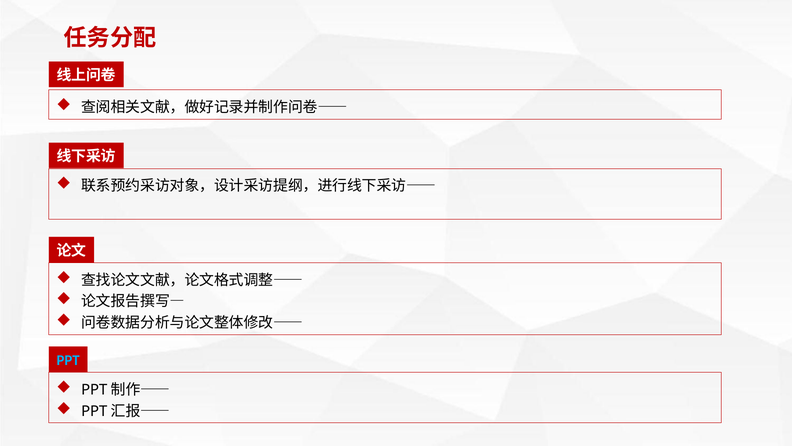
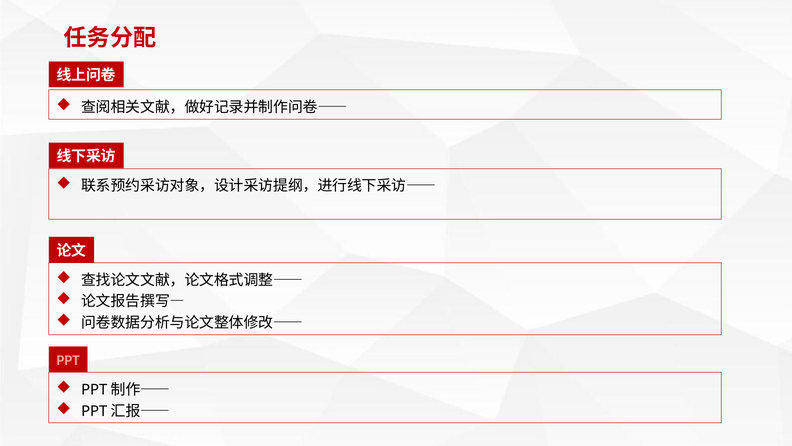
PPT colour: light blue -> pink (68, 360)
